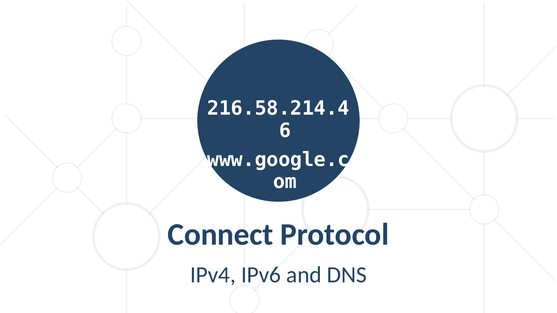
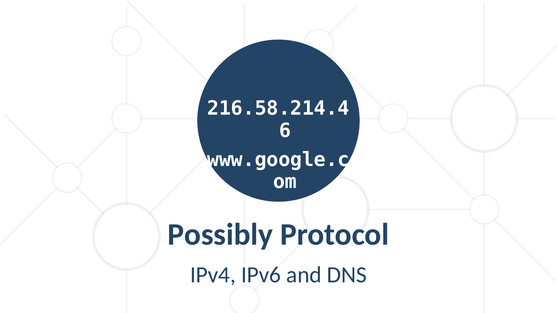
Connect: Connect -> Possibly (220, 235)
